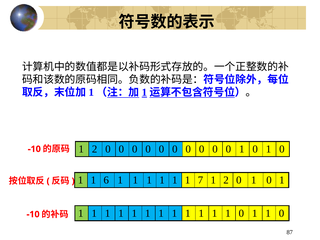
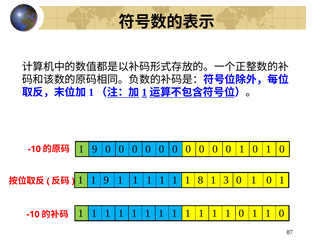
2: 2 -> 9 (95, 149)
1 1 6: 6 -> 9 (106, 180)
7: 7 -> 8 (200, 180)
2: 2 -> 3 (226, 180)
